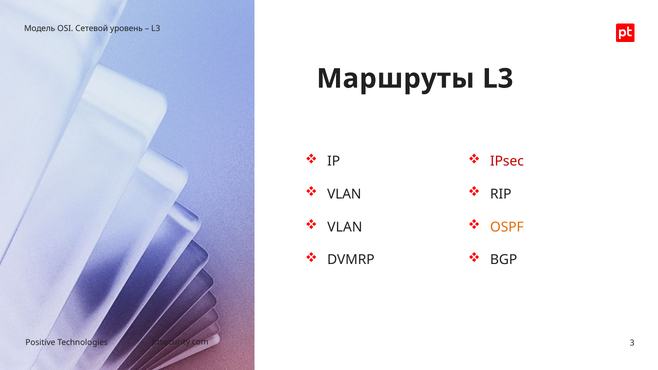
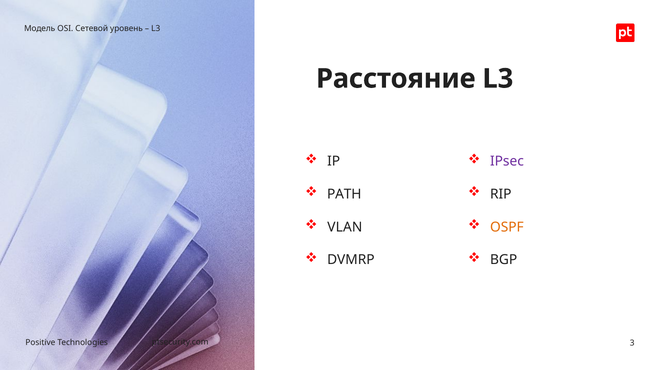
Маршруты: Маршруты -> Расстояние (396, 79)
IPsec colour: red -> purple (507, 161)
VLAN: VLAN -> PATH (344, 194)
